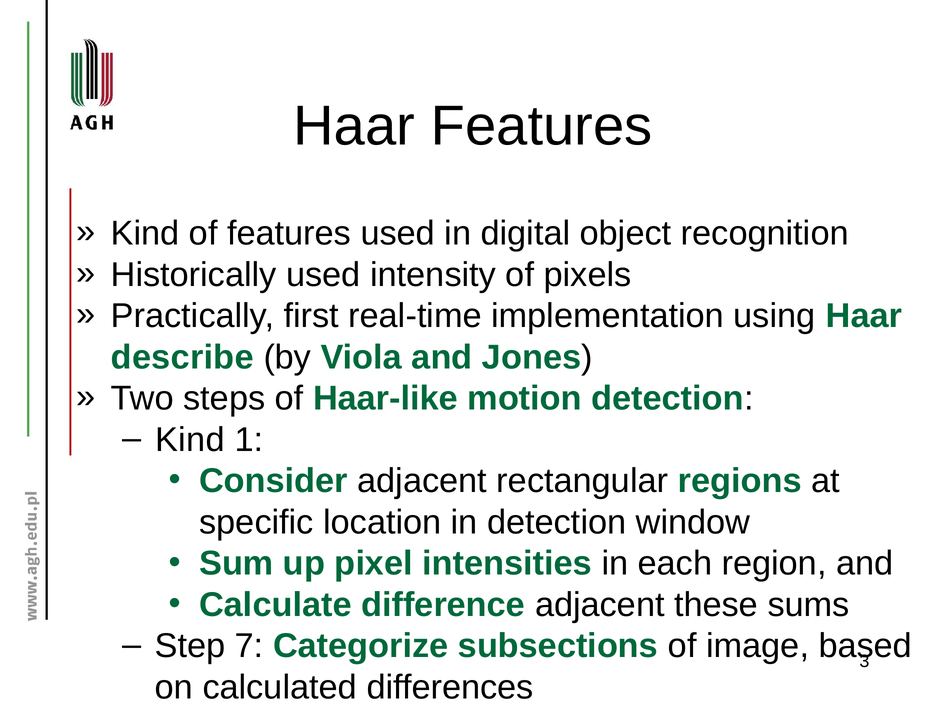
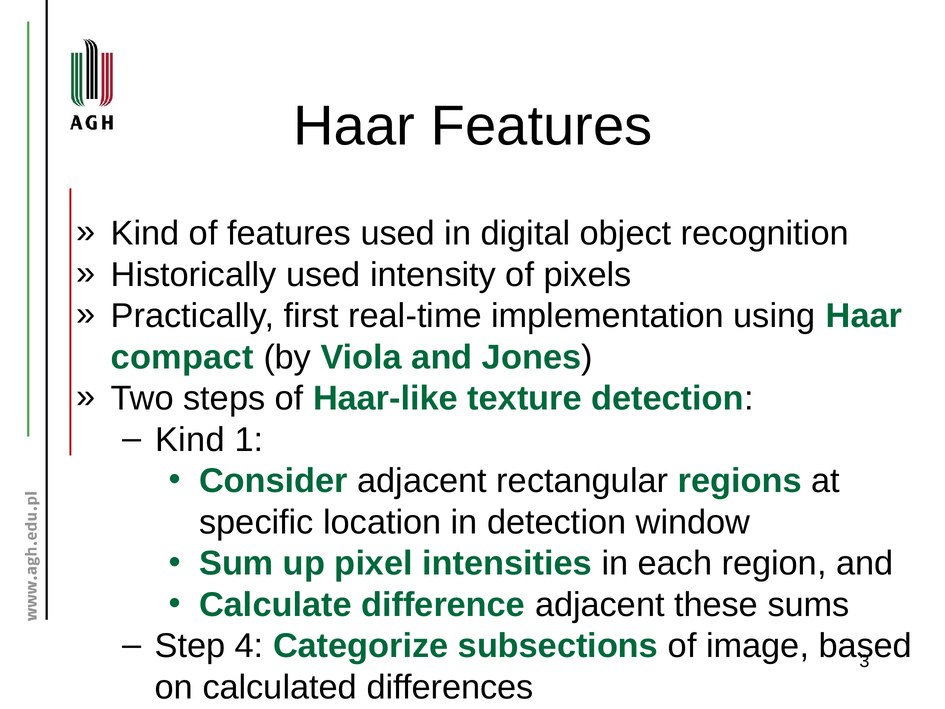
describe: describe -> compact (182, 357)
motion: motion -> texture (525, 398)
7: 7 -> 4 (249, 646)
